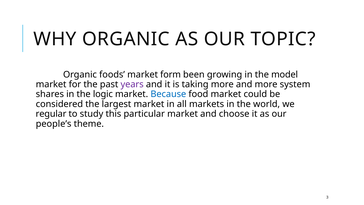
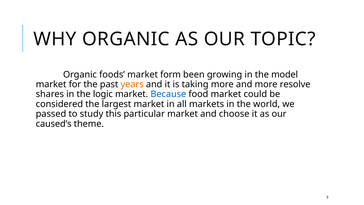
years colour: purple -> orange (132, 84)
system: system -> resolve (295, 84)
regular: regular -> passed (51, 114)
people’s: people’s -> caused’s (54, 124)
